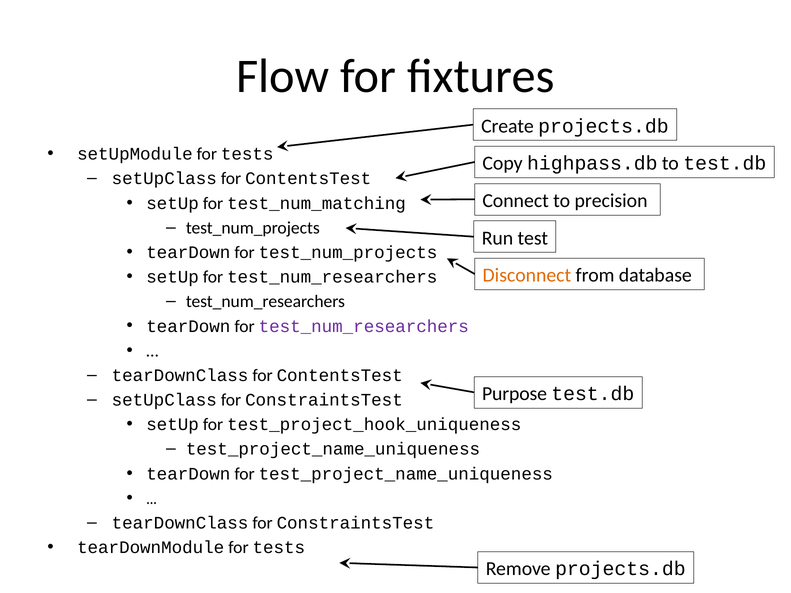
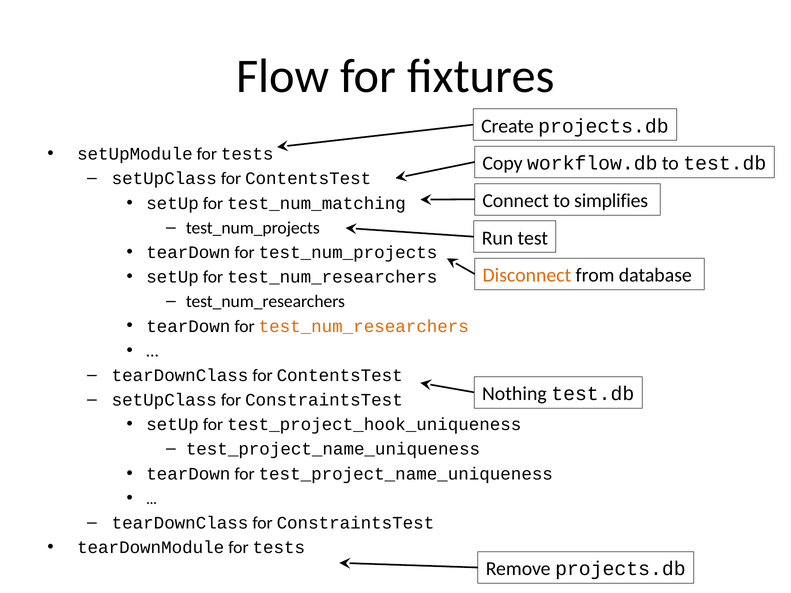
highpass.db: highpass.db -> workflow.db (592, 163)
precision: precision -> simplifies (611, 201)
test_num_researchers colour: purple -> orange (364, 326)
Purpose: Purpose -> Nothing (514, 394)
